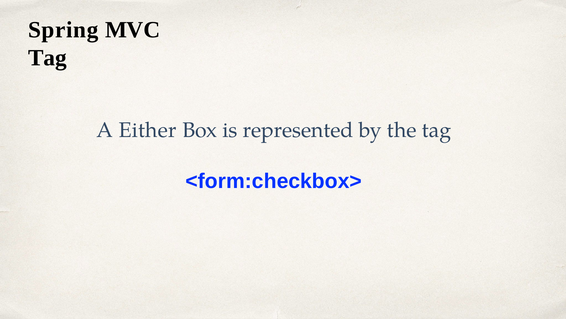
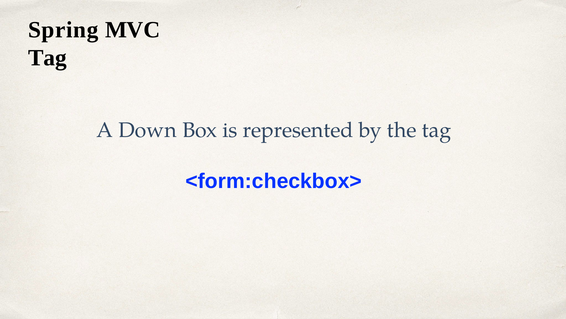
Either: Either -> Down (148, 130)
